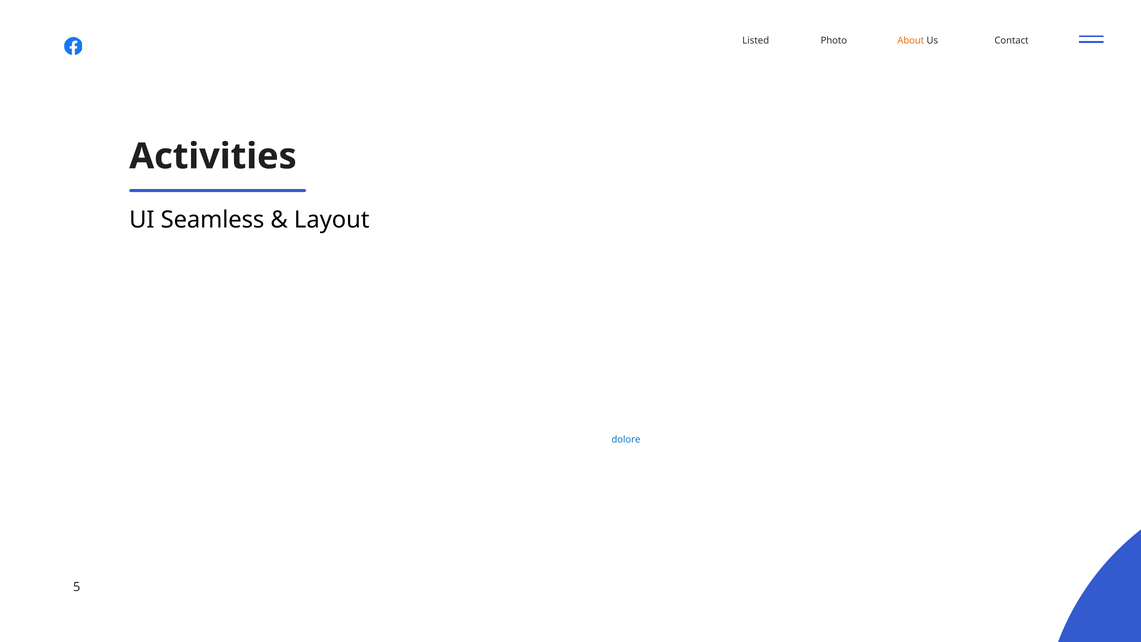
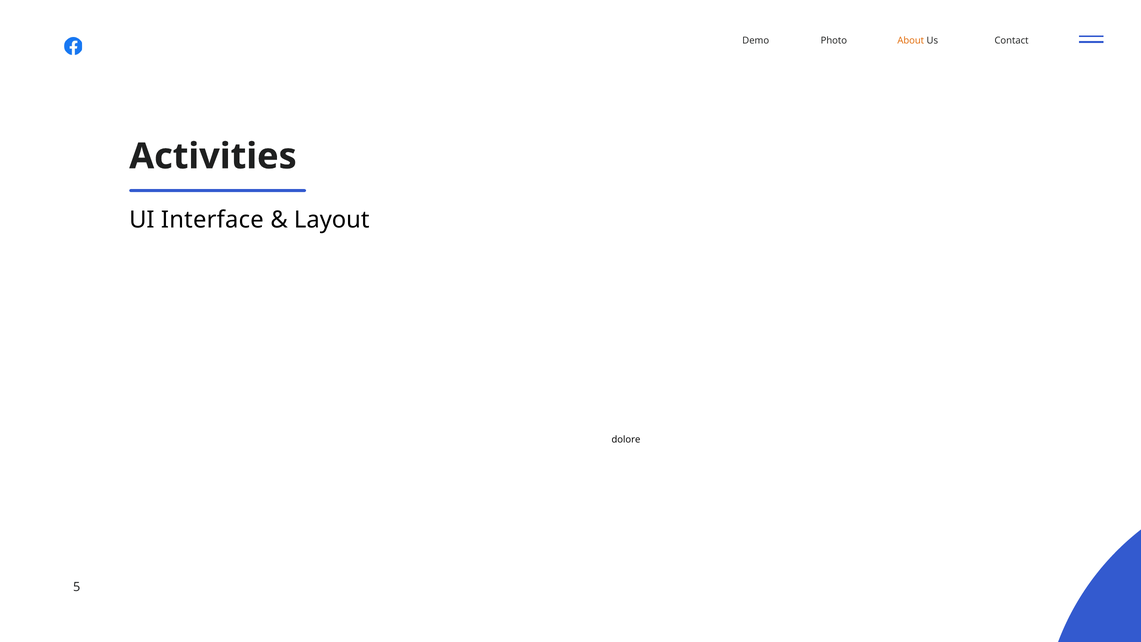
Listed: Listed -> Demo (756, 41)
Seamless: Seamless -> Interface (212, 220)
dolore colour: blue -> black (626, 439)
